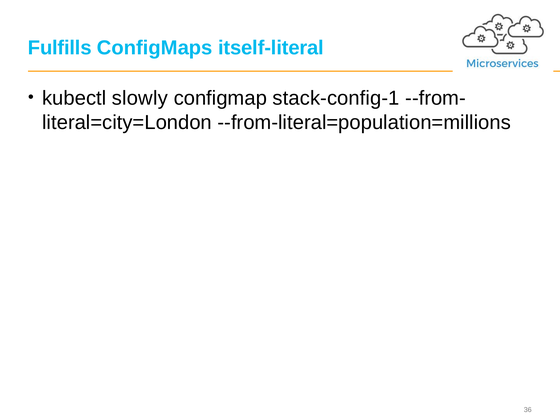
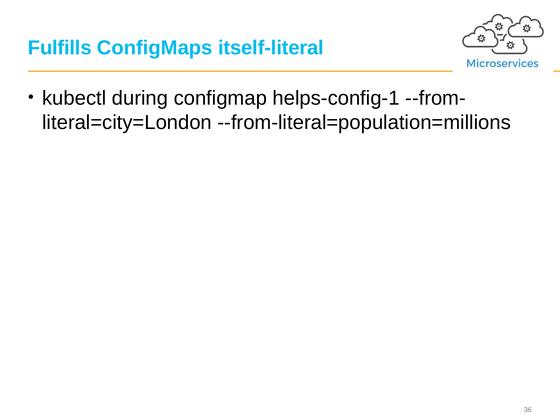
slowly: slowly -> during (140, 98)
stack-config-1: stack-config-1 -> helps-config-1 (336, 98)
